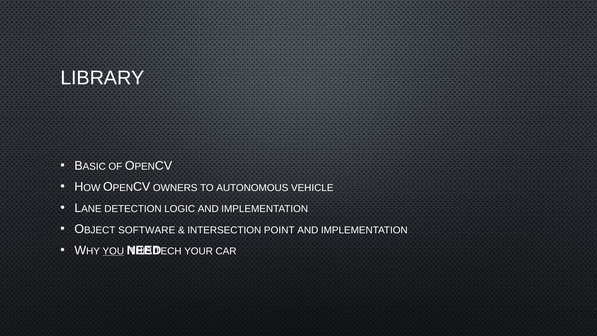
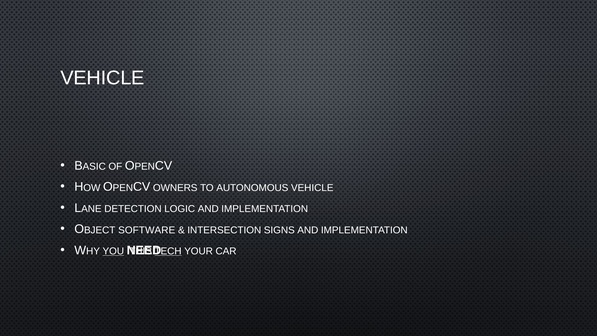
LIBRARY: LIBRARY -> VEHICLE (102, 78)
POINT: POINT -> SIGNS (279, 230)
TECH underline: none -> present (168, 251)
